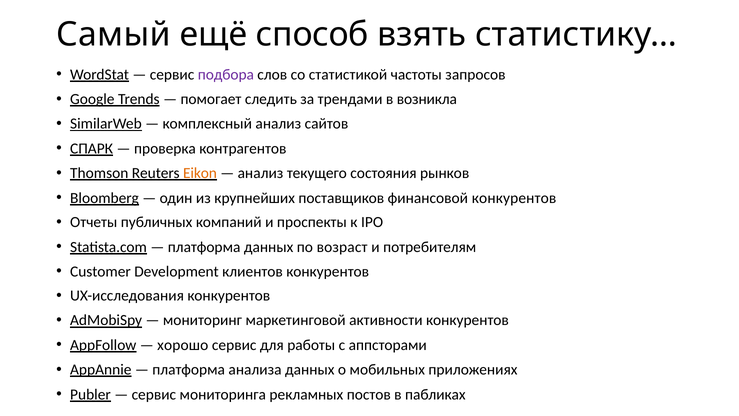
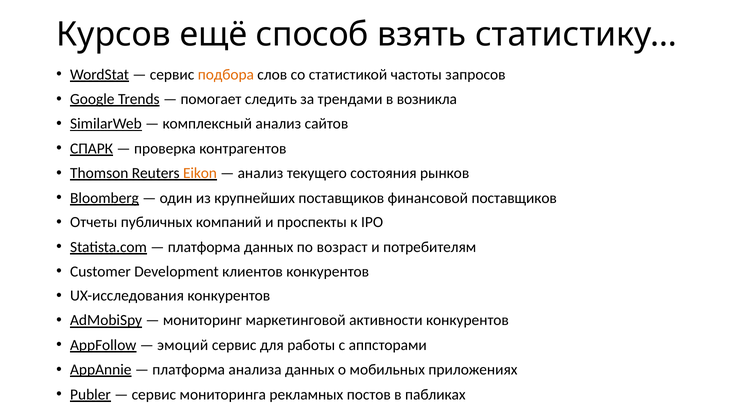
Самый: Самый -> Курсов (114, 35)
подбора colour: purple -> orange (226, 74)
финансовой конкурентов: конкурентов -> поставщиков (514, 198)
хорошо: хорошо -> эмоций (183, 345)
